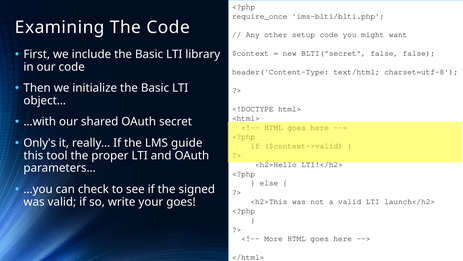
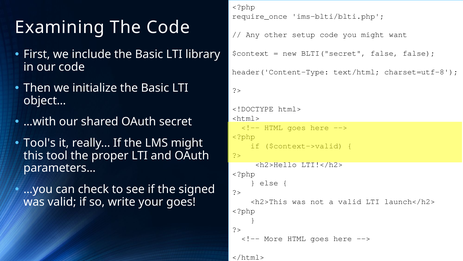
Only's: Only's -> Tool's (40, 143)
LMS guide: guide -> might (187, 143)
